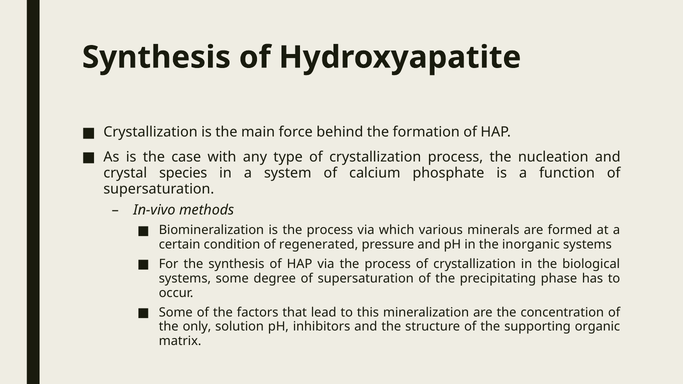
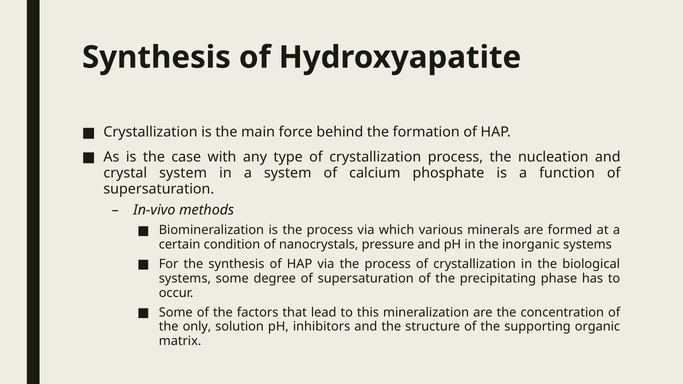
crystal species: species -> system (183, 173)
regenerated: regenerated -> nanocrystals (319, 245)
